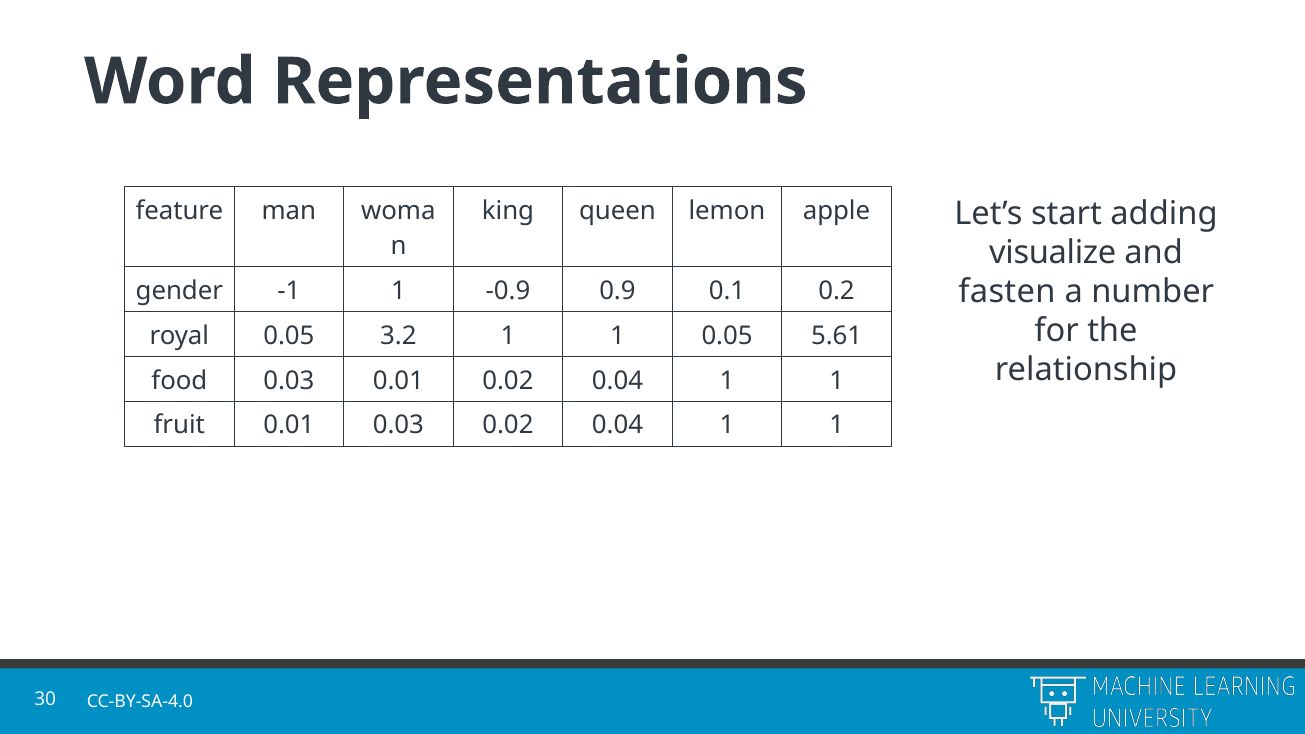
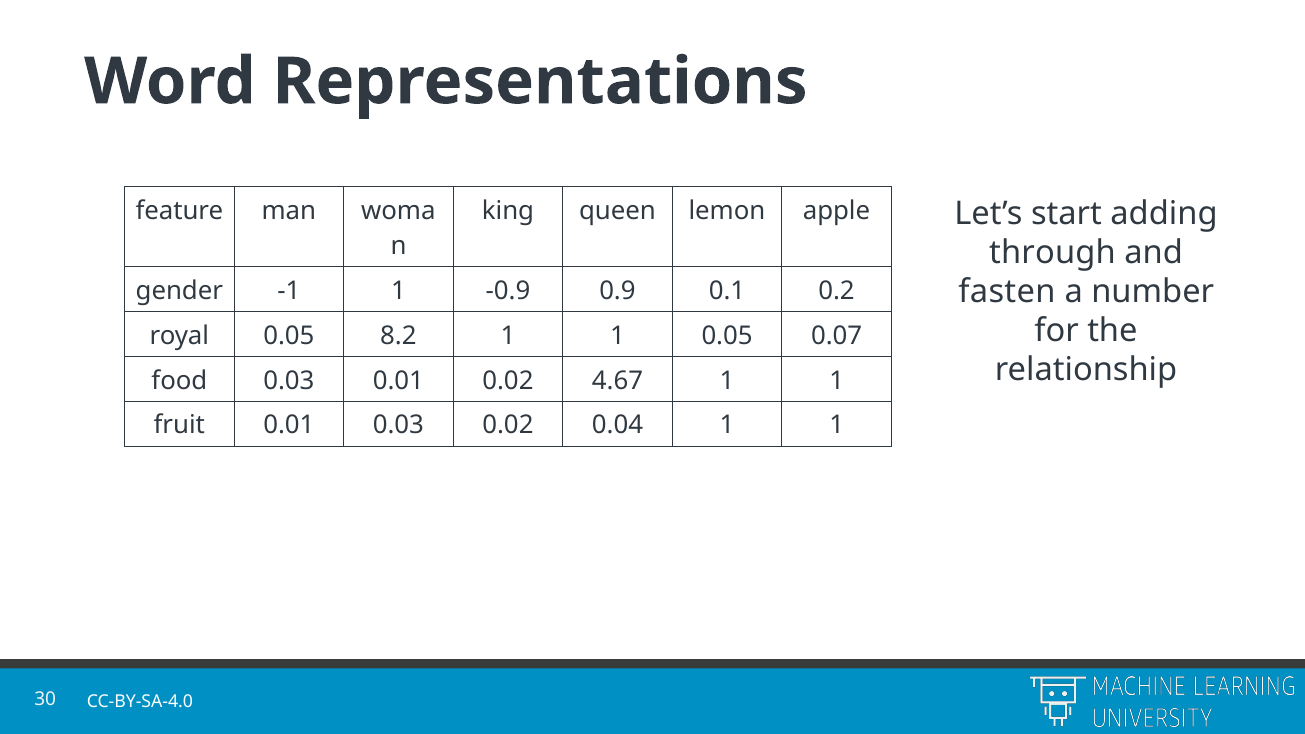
visualize: visualize -> through (1053, 253)
3.2: 3.2 -> 8.2 (398, 336)
5.61: 5.61 -> 0.07 (837, 336)
0.01 0.02 0.04: 0.04 -> 4.67 (618, 381)
